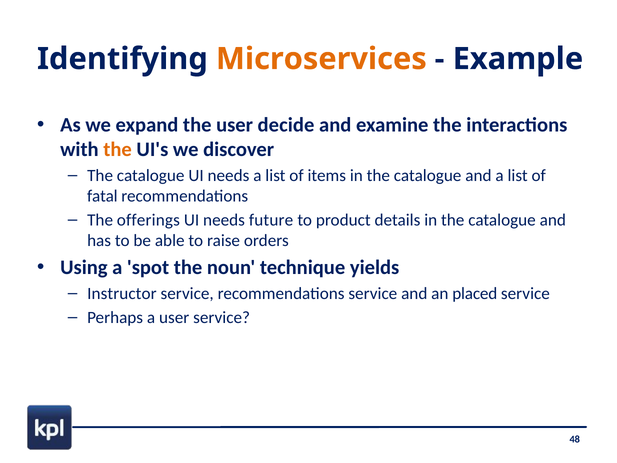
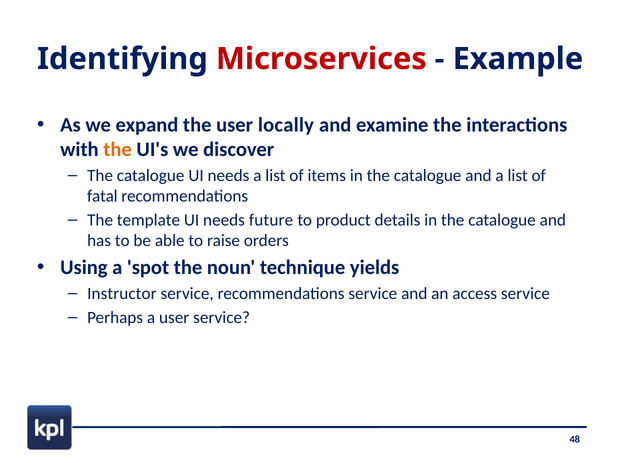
Microservices colour: orange -> red (321, 59)
decide: decide -> locally (286, 125)
offerings: offerings -> template (148, 220)
placed: placed -> access (475, 293)
